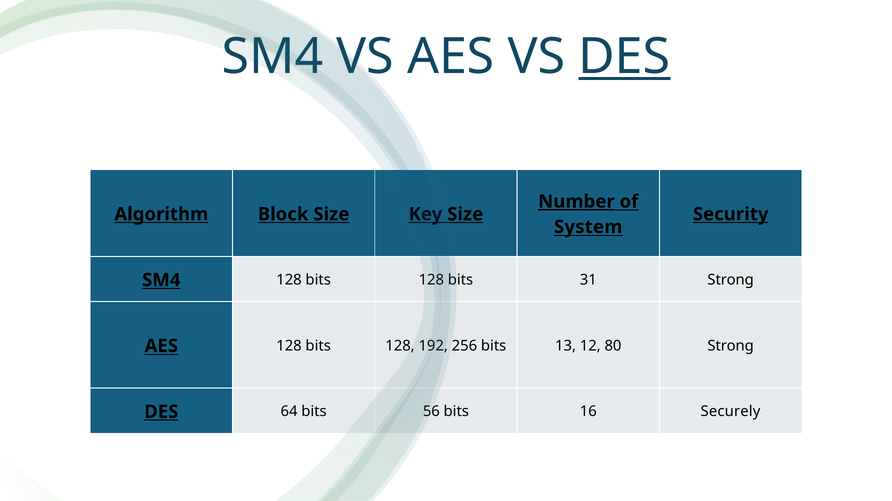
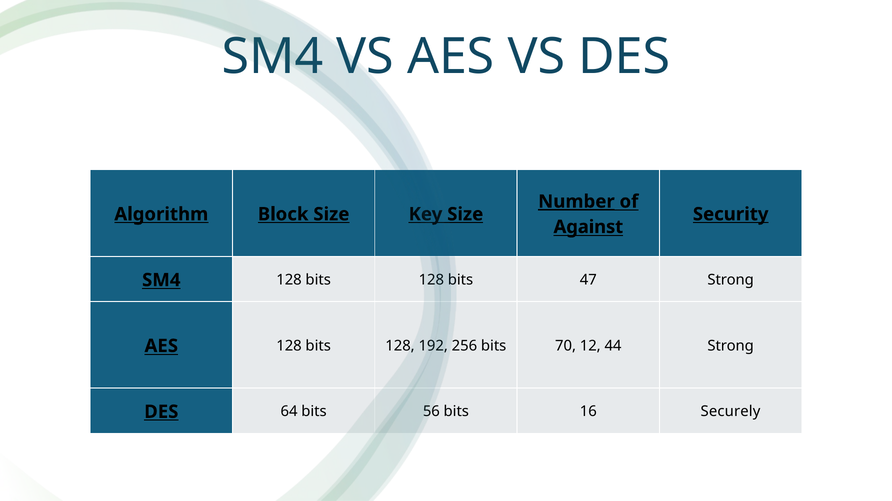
DES underline: present -> none (624, 57)
System: System -> Against (588, 227)
31: 31 -> 47 (588, 280)
13: 13 -> 70 (566, 346)
80: 80 -> 44 (613, 346)
